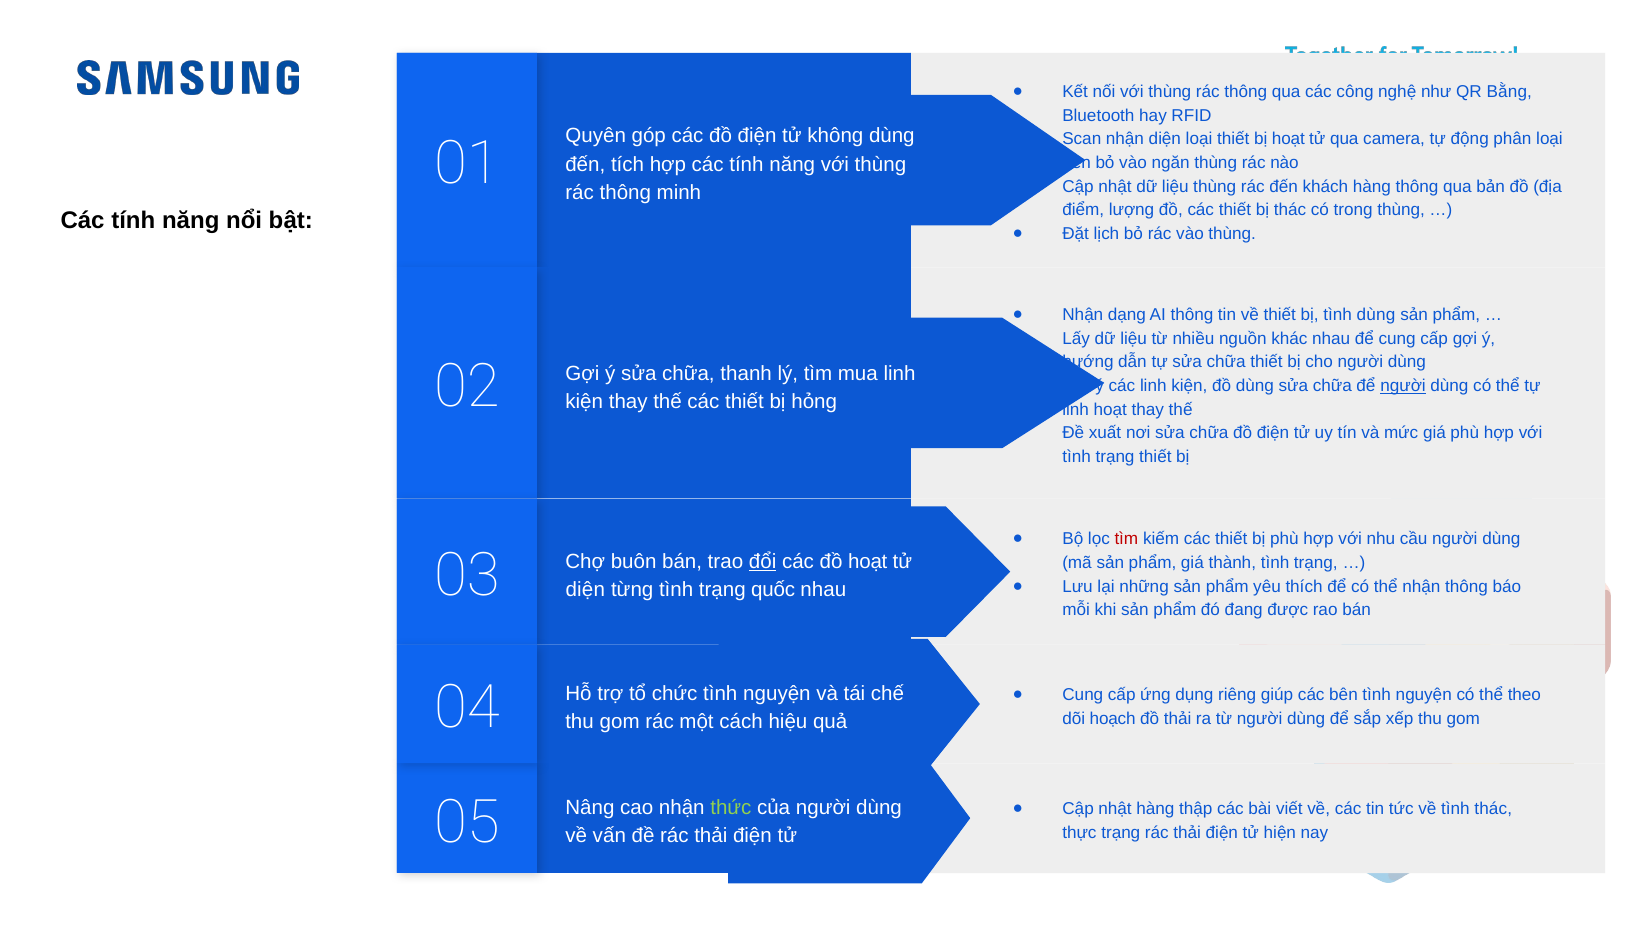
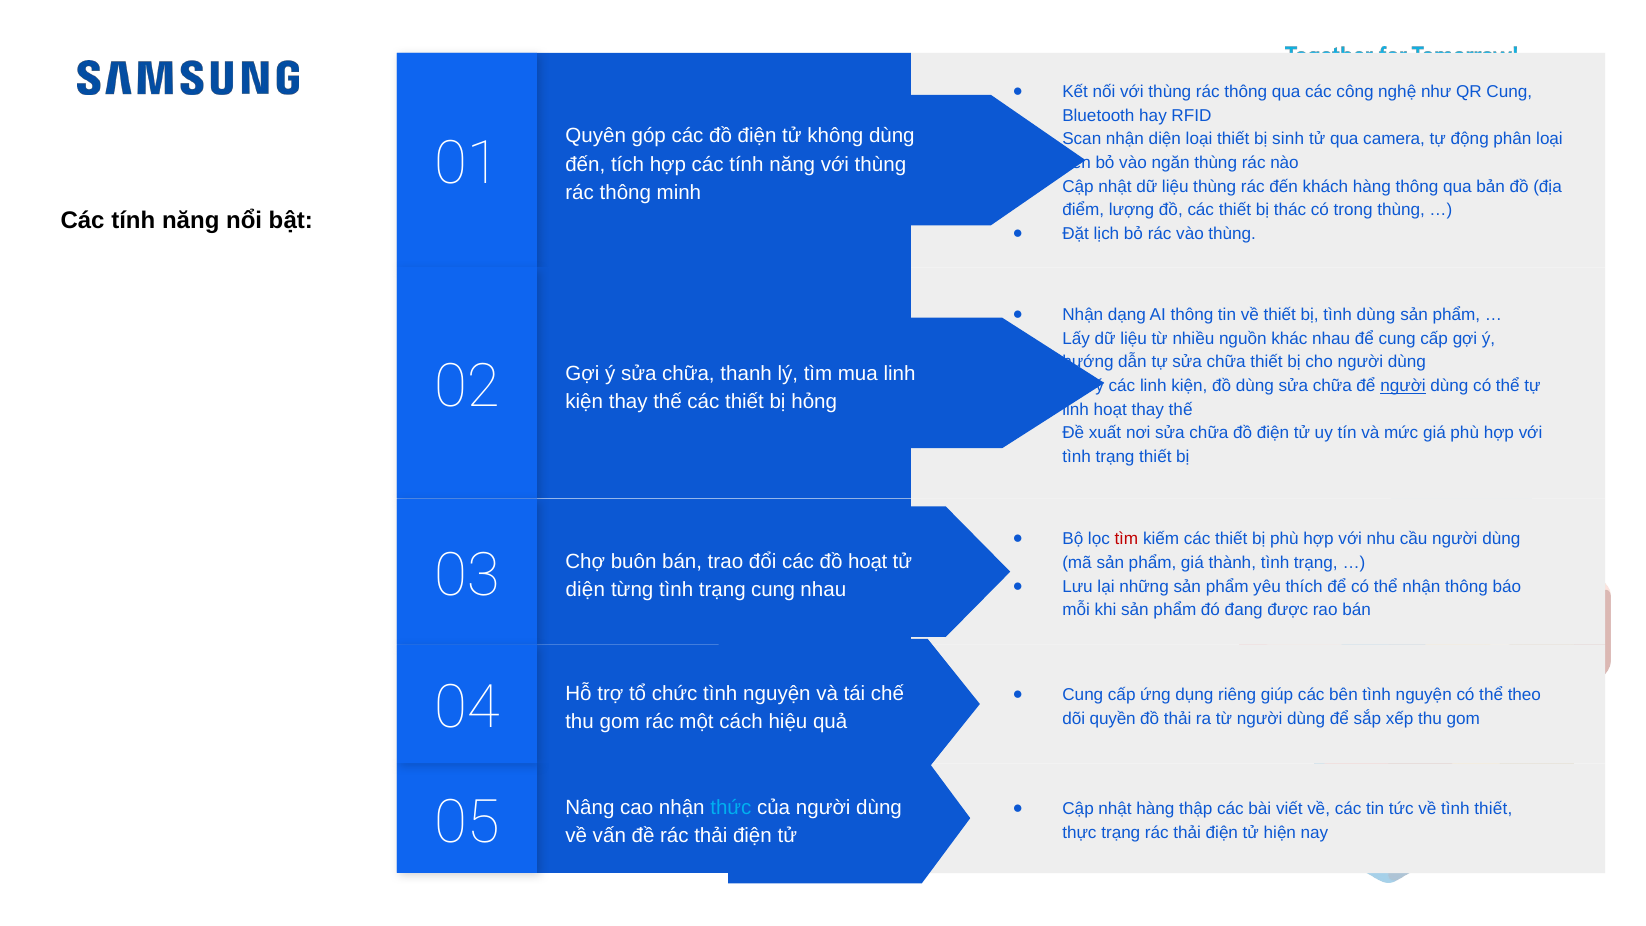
QR Bằng: Bằng -> Cung (1509, 92)
bị hoạt: hoạt -> sinh (1288, 139)
đổi underline: present -> none (763, 561)
trạng quốc: quốc -> cung (773, 590)
hoạch: hoạch -> quyền (1113, 719)
tình thác: thác -> thiết (1493, 809)
thức colour: light green -> light blue (731, 808)
